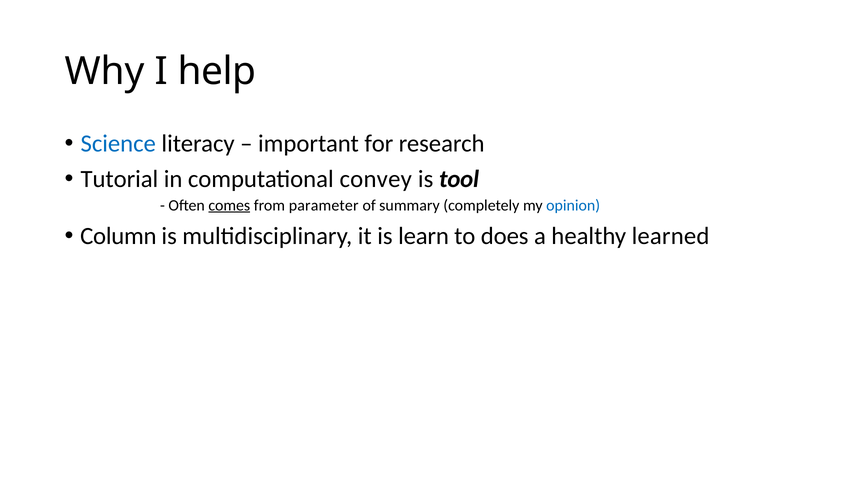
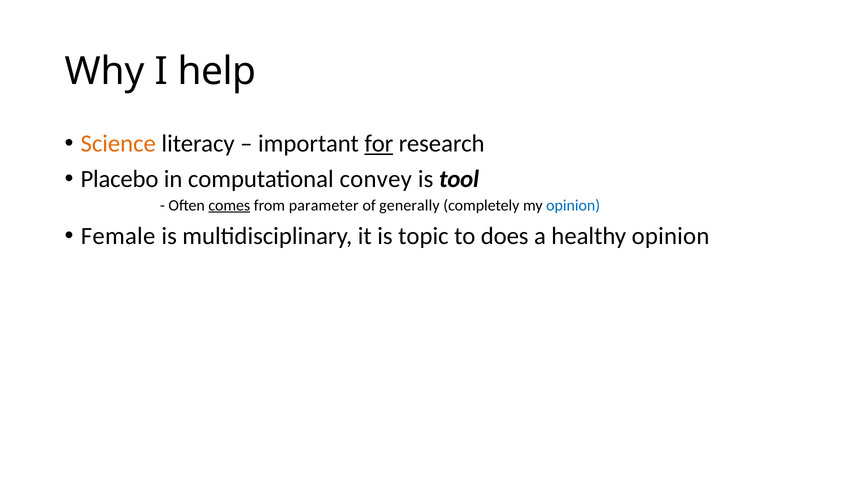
Science colour: blue -> orange (118, 143)
for underline: none -> present (379, 143)
Tutorial: Tutorial -> Placebo (119, 179)
summary: summary -> generally (409, 205)
Column: Column -> Female (118, 236)
learn: learn -> topic (423, 236)
healthy learned: learned -> opinion (671, 236)
